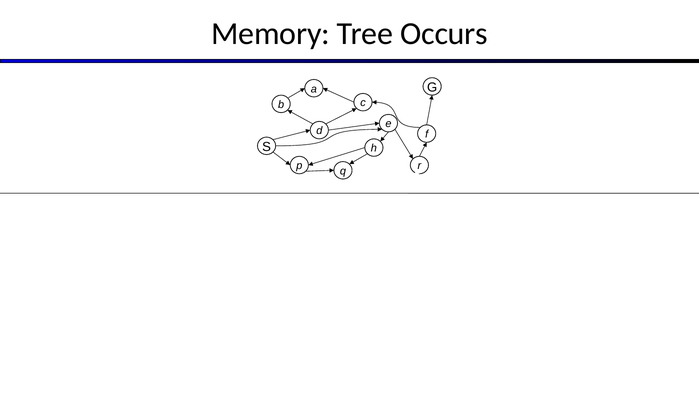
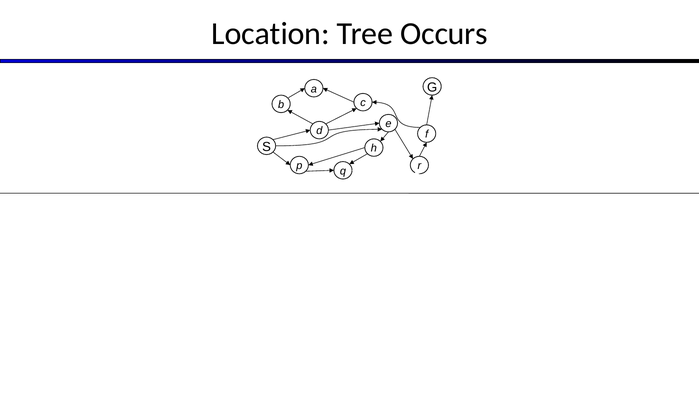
Memory: Memory -> Location (270, 34)
